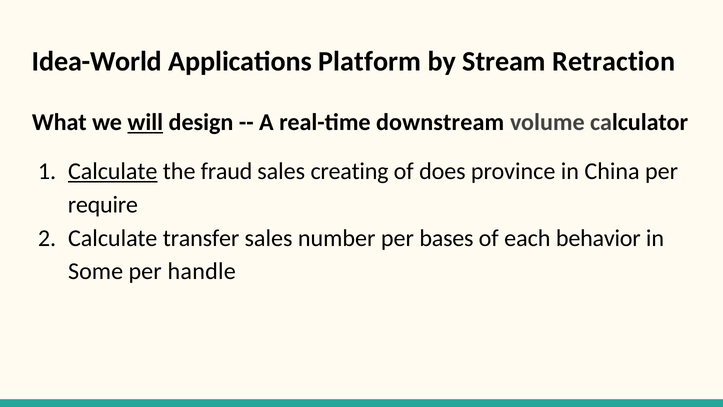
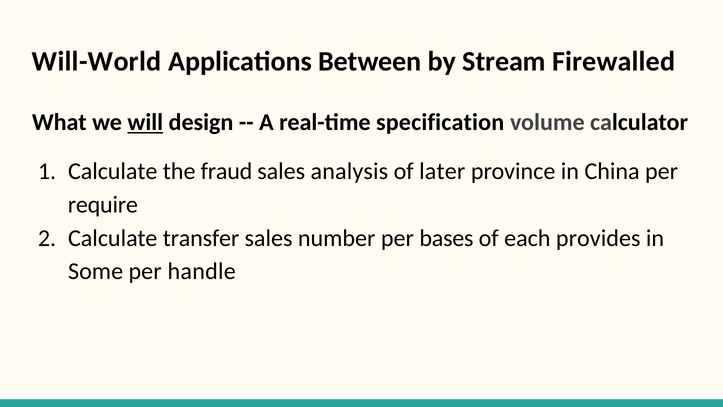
Idea-World: Idea-World -> Will-World (97, 61)
Platform: Platform -> Between (370, 61)
Retraction: Retraction -> Firewalled (614, 61)
downstream: downstream -> specification (440, 122)
Calculate underline: present -> none (113, 171)
creating: creating -> analysis (349, 171)
does: does -> later (442, 171)
behavior: behavior -> provides (598, 238)
